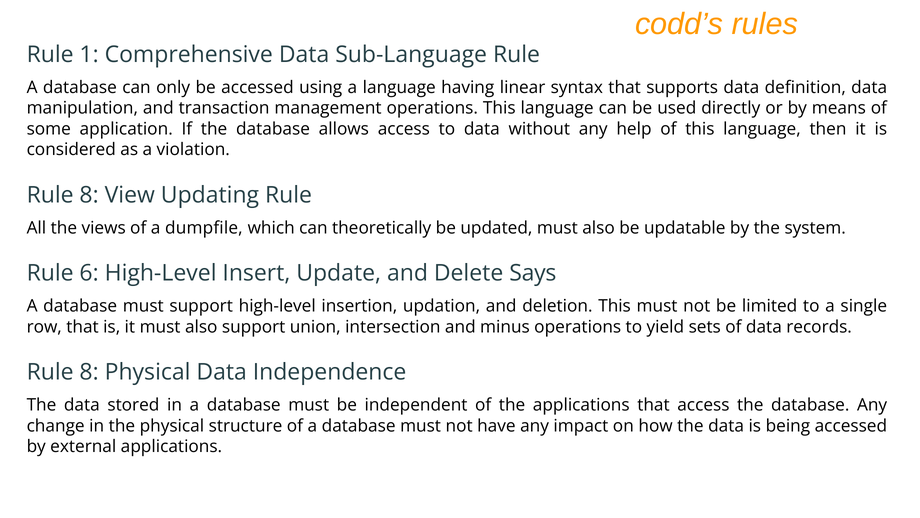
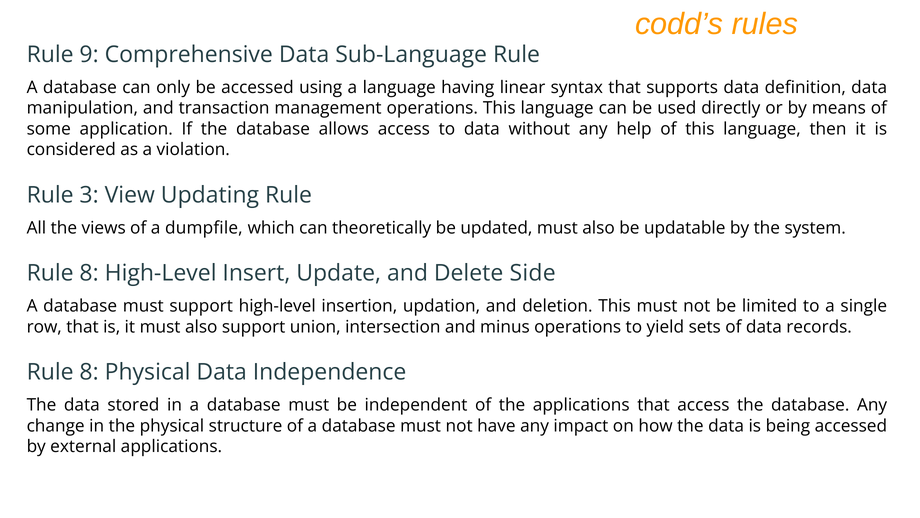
1: 1 -> 9 (89, 55)
8: 8 -> 3 (89, 195)
6: 6 -> 8 (89, 273)
Says: Says -> Side (533, 273)
